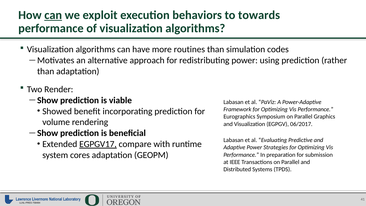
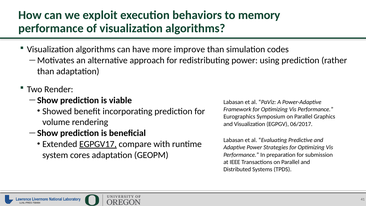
can underline: present -> none (53, 15)
towards: towards -> memory (259, 15)
routines: routines -> improve (189, 49)
